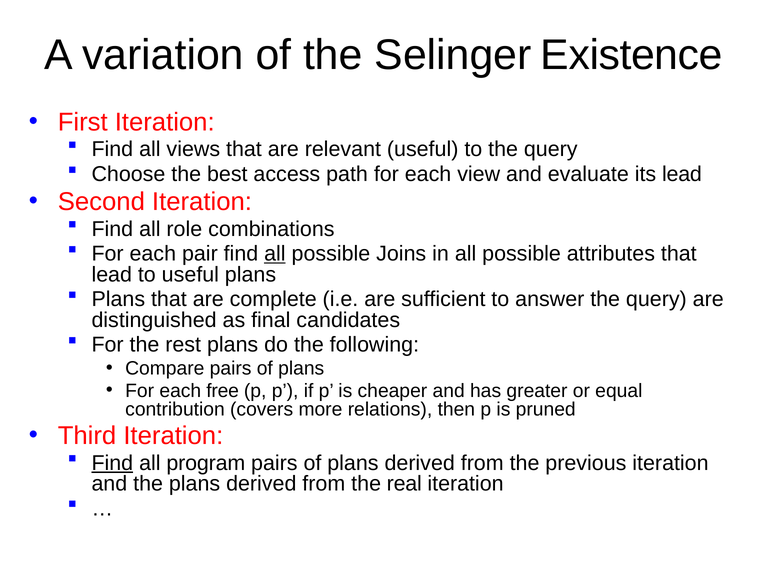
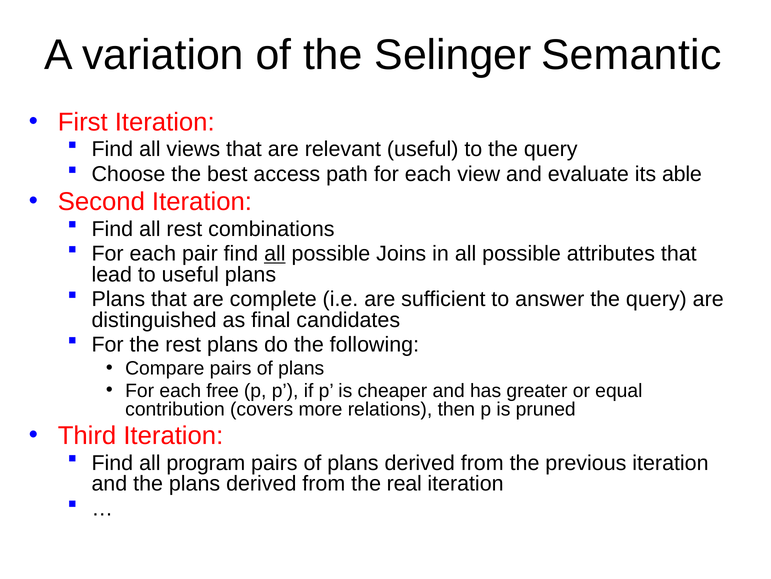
Existence: Existence -> Semantic (631, 55)
its lead: lead -> able (682, 174)
all role: role -> rest (184, 229)
Find underline: present -> none (112, 462)
